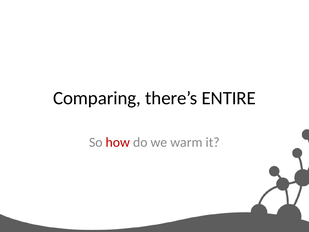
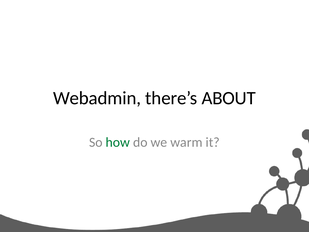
Comparing: Comparing -> Webadmin (97, 98)
ENTIRE: ENTIRE -> ABOUT (229, 98)
how colour: red -> green (118, 142)
